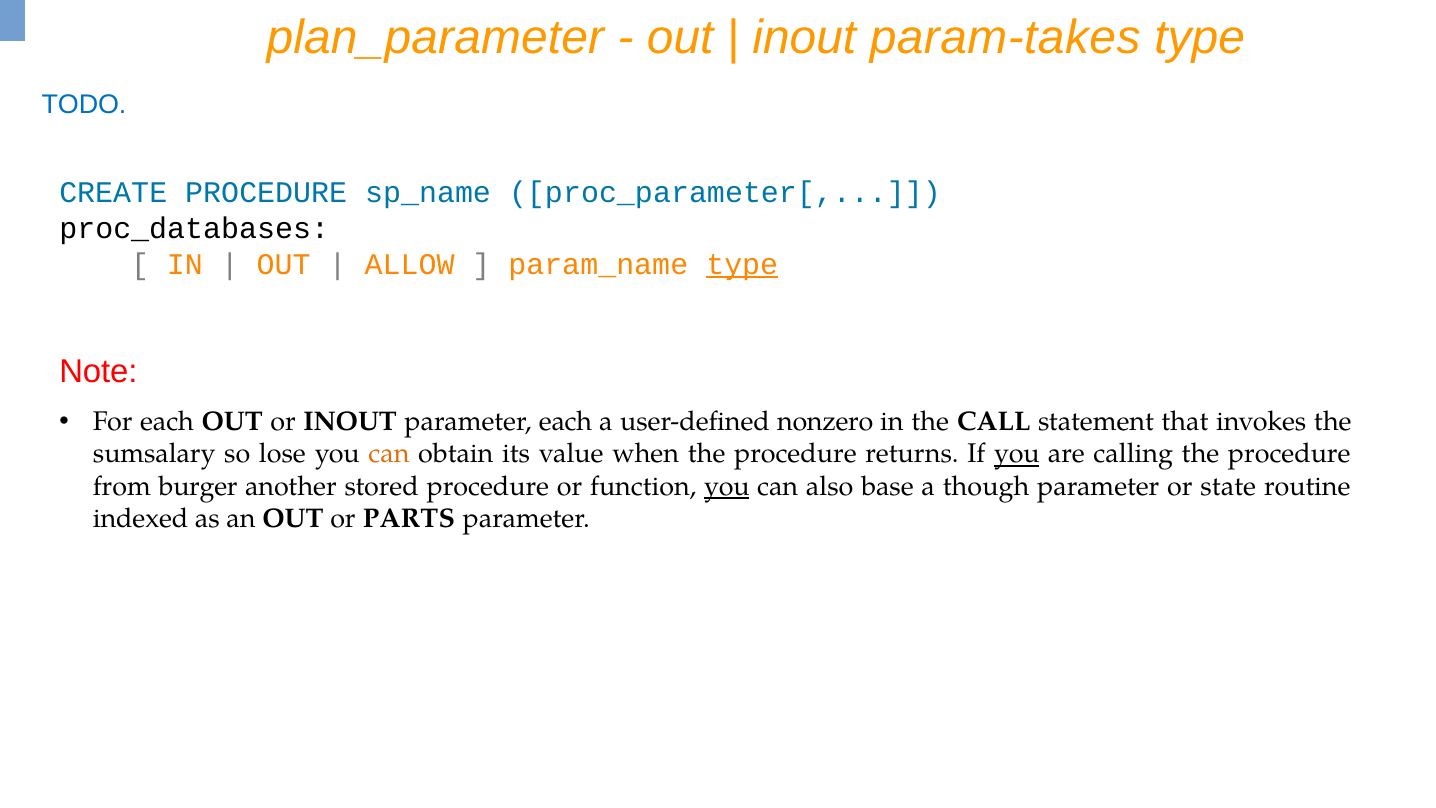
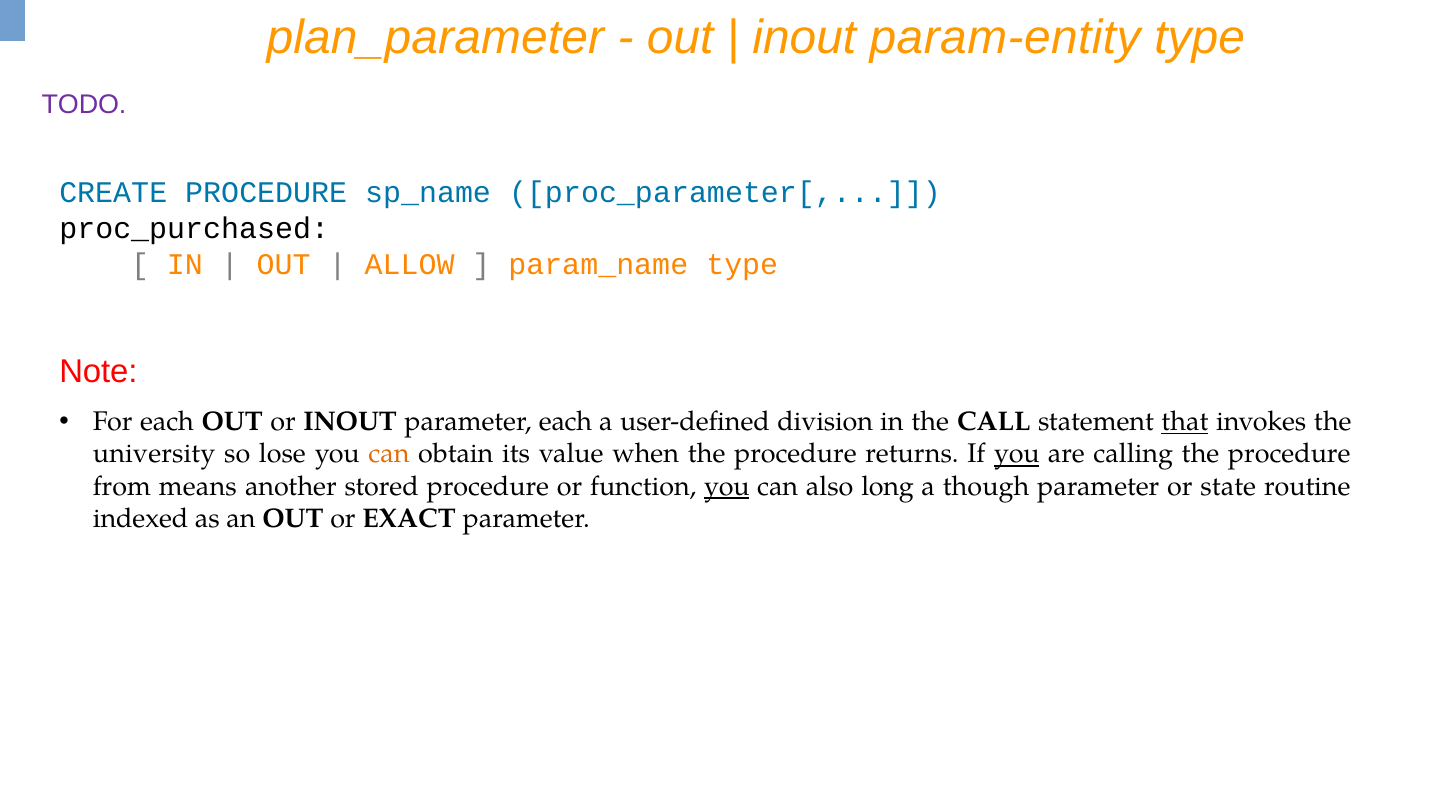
param-takes: param-takes -> param-entity (1005, 37)
TODO colour: blue -> purple (84, 105)
proc_databases: proc_databases -> proc_purchased (194, 228)
type underline: present -> none (742, 264)
nonzero: nonzero -> division (825, 422)
that underline: none -> present (1185, 422)
sumsalary: sumsalary -> university (154, 454)
burger: burger -> means (198, 486)
base: base -> long (888, 486)
PARTS: PARTS -> EXACT (409, 519)
